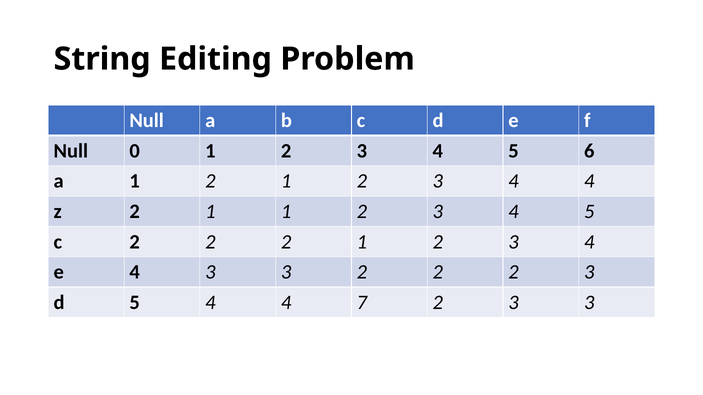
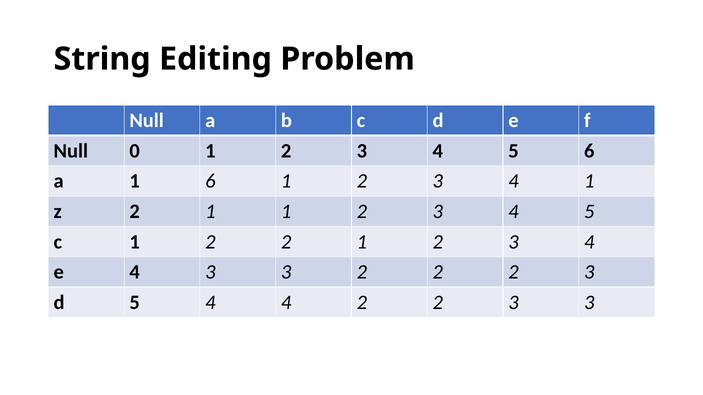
a 1 2: 2 -> 6 (210, 181)
3 4 4: 4 -> 1 (589, 181)
c 2: 2 -> 1 (135, 242)
4 7: 7 -> 2 (362, 303)
